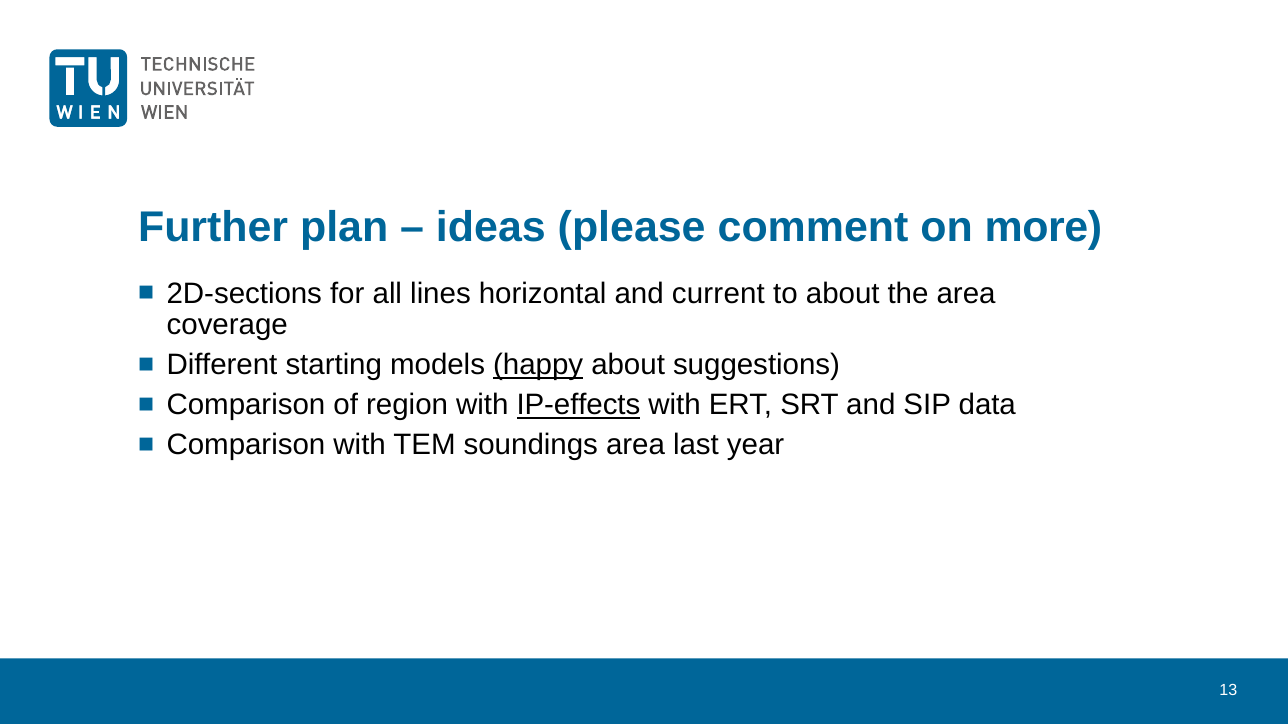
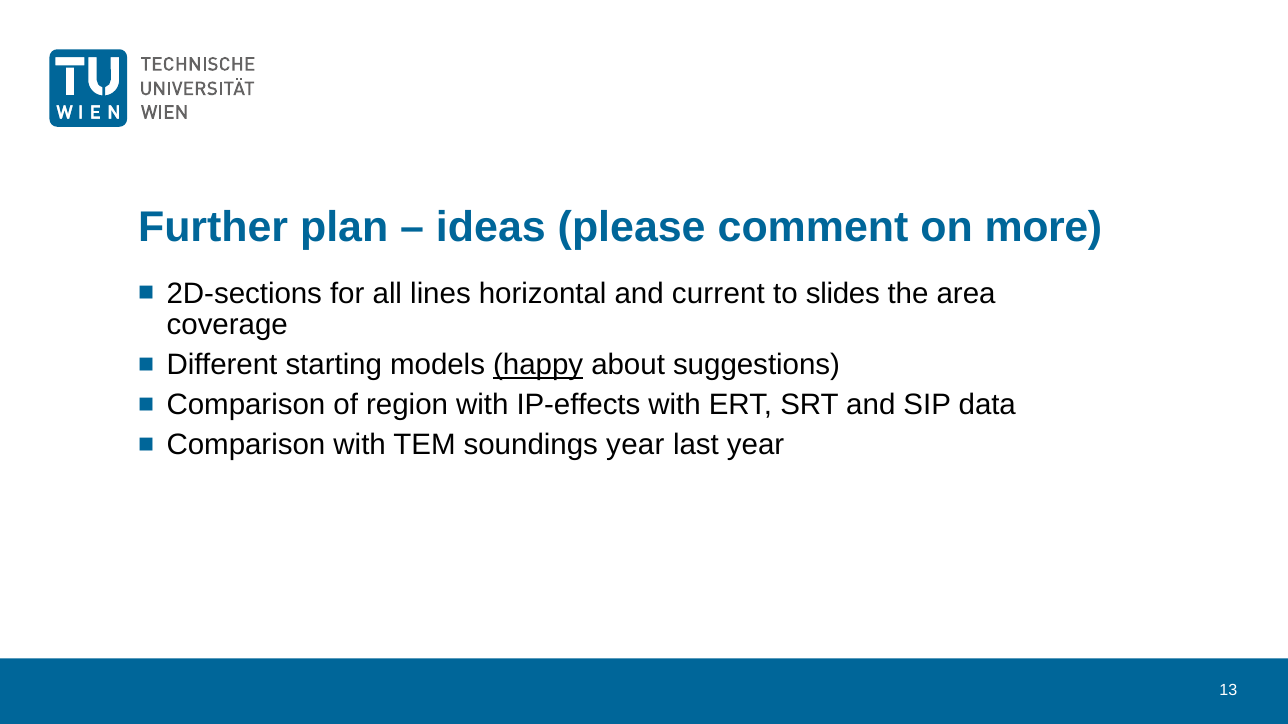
to about: about -> slides (843, 293)
IP-effects underline: present -> none (578, 405)
soundings area: area -> year (635, 445)
